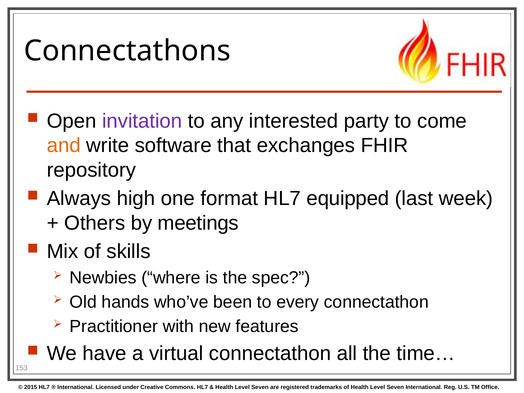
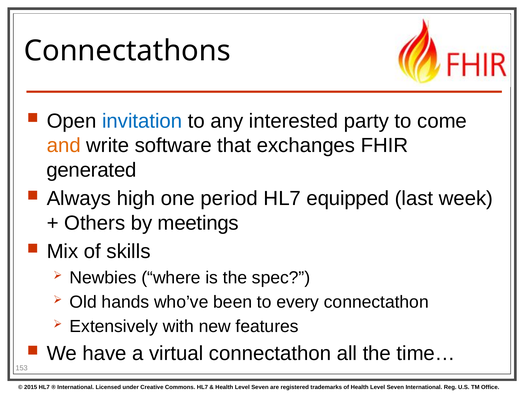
invitation colour: purple -> blue (142, 121)
repository: repository -> generated (91, 170)
format: format -> period (229, 199)
Practitioner: Practitioner -> Extensively (114, 326)
